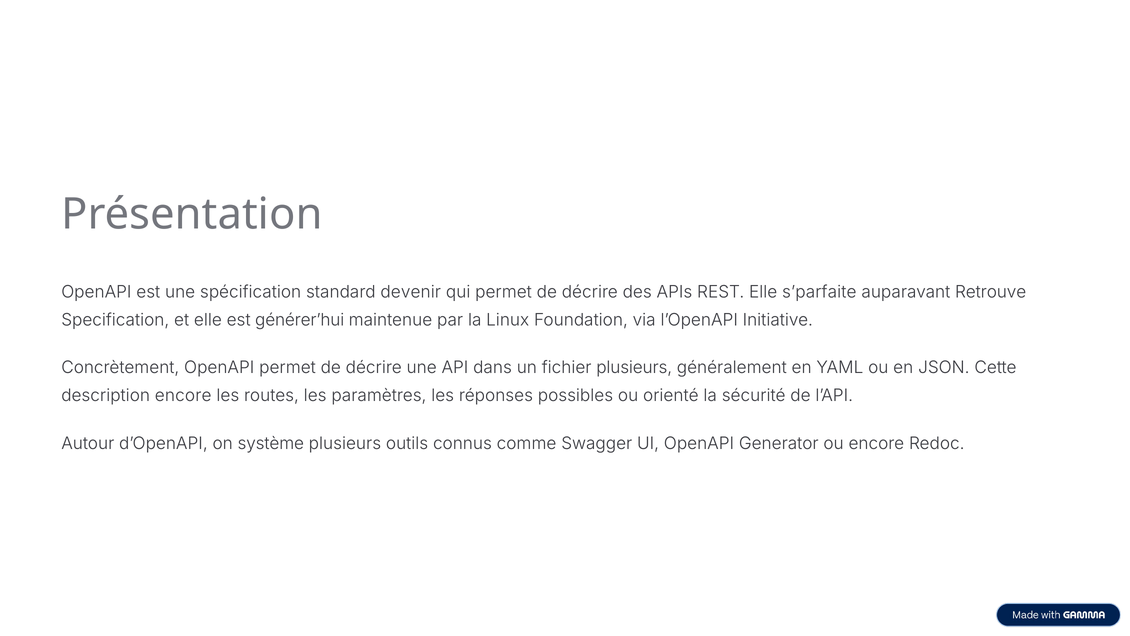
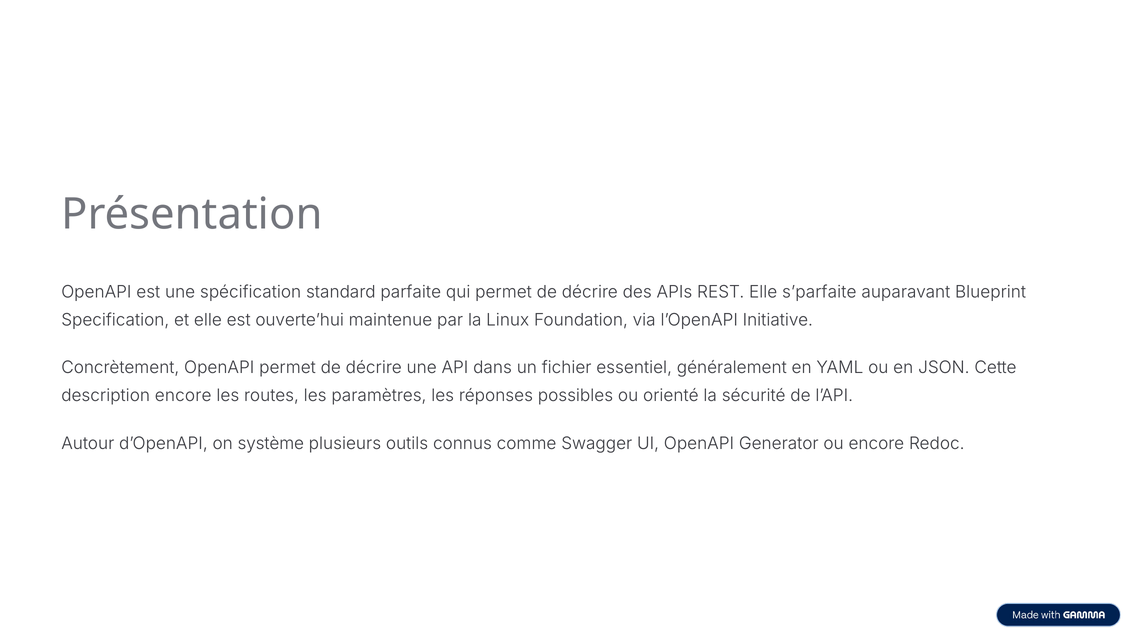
devenir: devenir -> parfaite (411, 292)
Retrouve: Retrouve -> Blueprint (991, 292)
générer’hui: générer’hui -> ouverte’hui (300, 320)
fichier plusieurs: plusieurs -> essentiel (634, 368)
